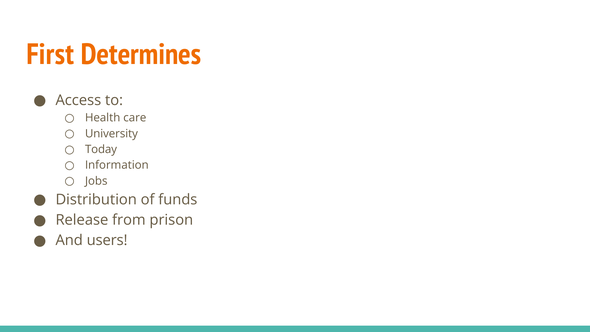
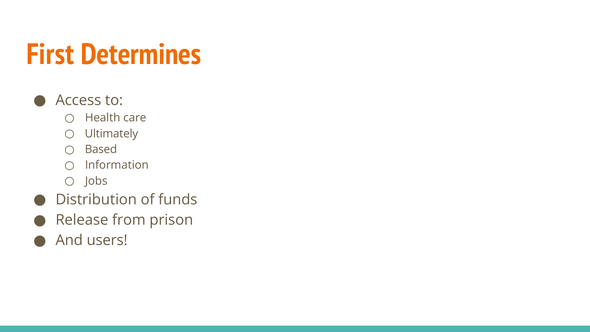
University: University -> Ultimately (111, 134)
Today: Today -> Based (101, 149)
